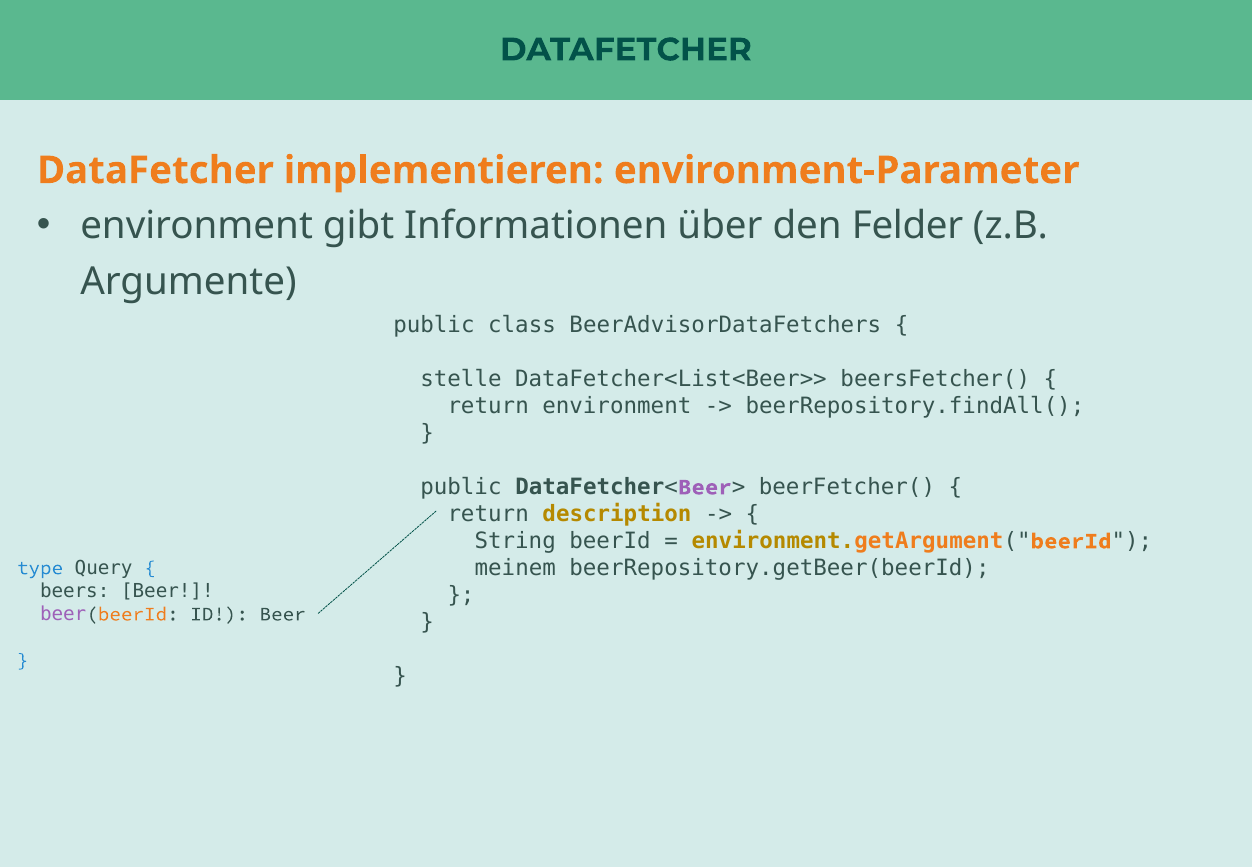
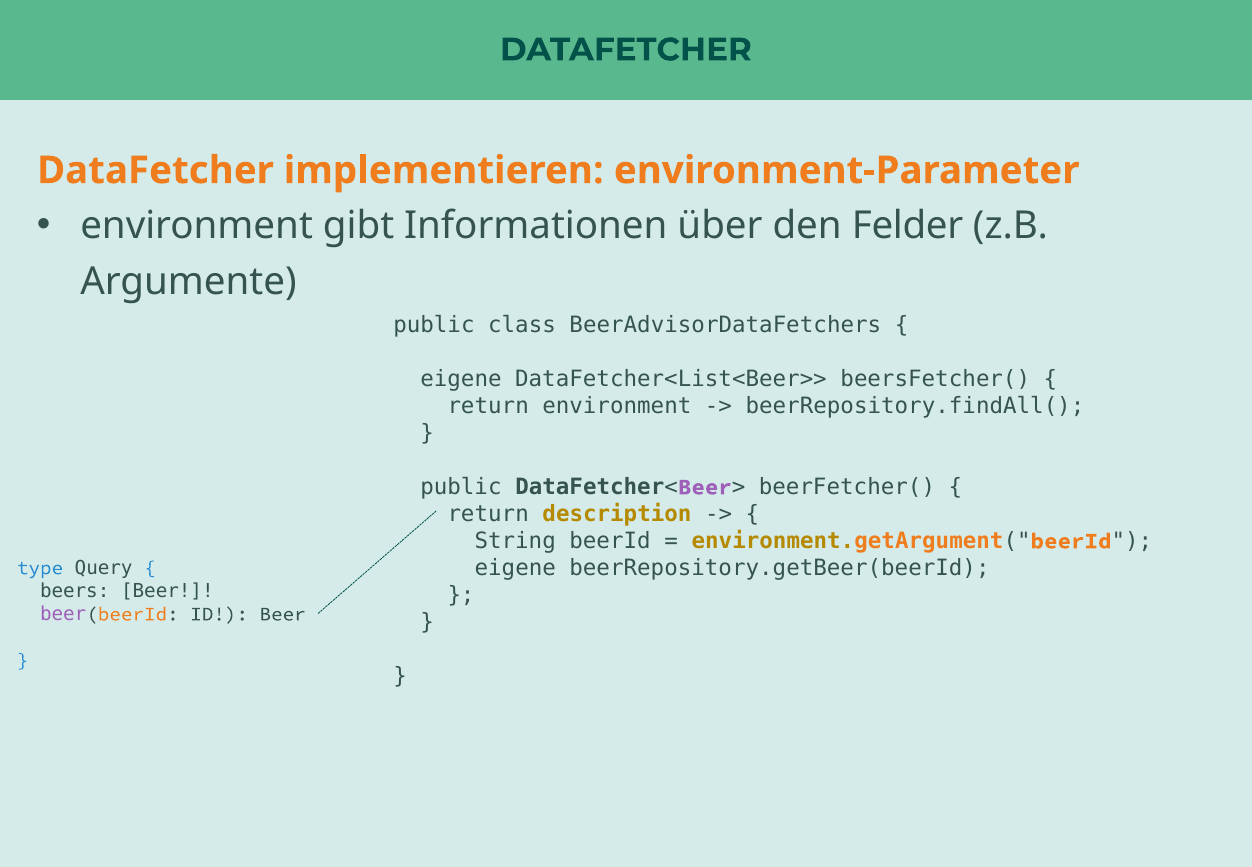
stelle: stelle -> eigene (461, 379)
meinem: meinem -> eigene (515, 568)
